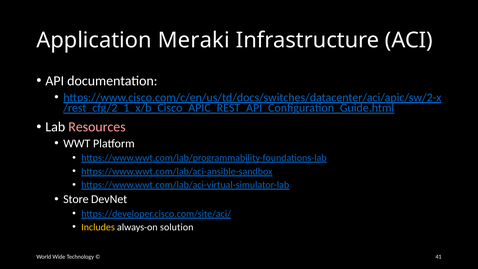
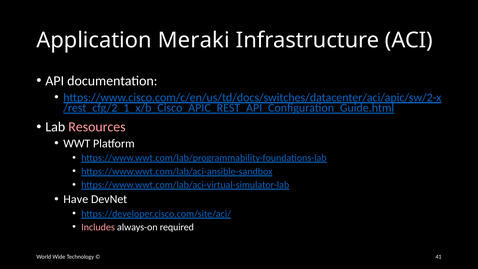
Store: Store -> Have (76, 199)
Includes colour: yellow -> pink (98, 227)
solution: solution -> required (177, 227)
